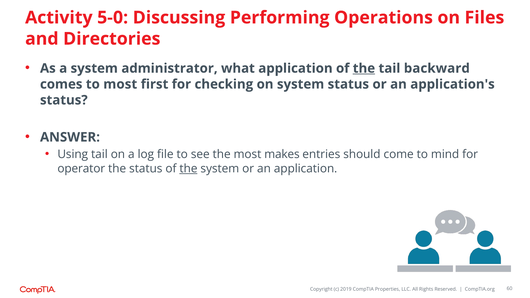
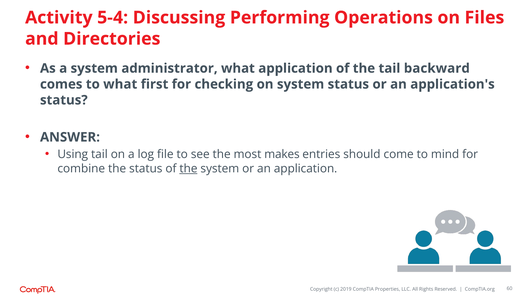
5-0: 5-0 -> 5-4 (113, 18)
the underline: present -> none (364, 68)
to most: most -> what (120, 84)
operator: operator -> combine (81, 169)
